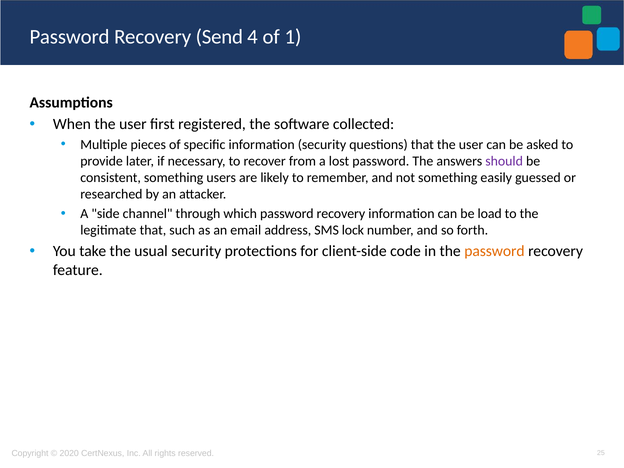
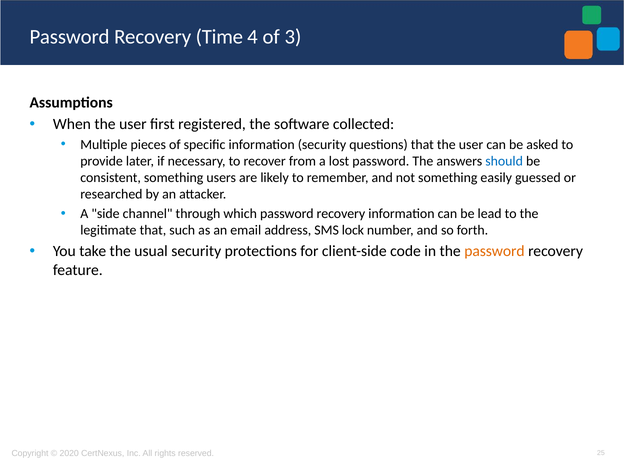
Send: Send -> Time (219, 37)
1: 1 -> 3 (293, 37)
should colour: purple -> blue (504, 161)
load: load -> lead (490, 214)
